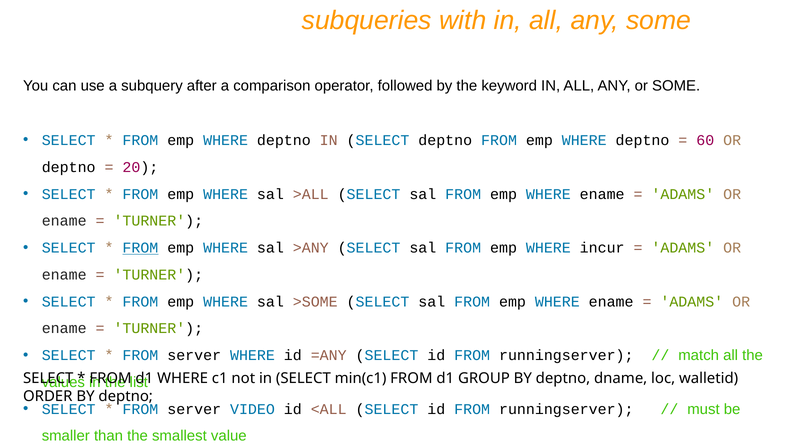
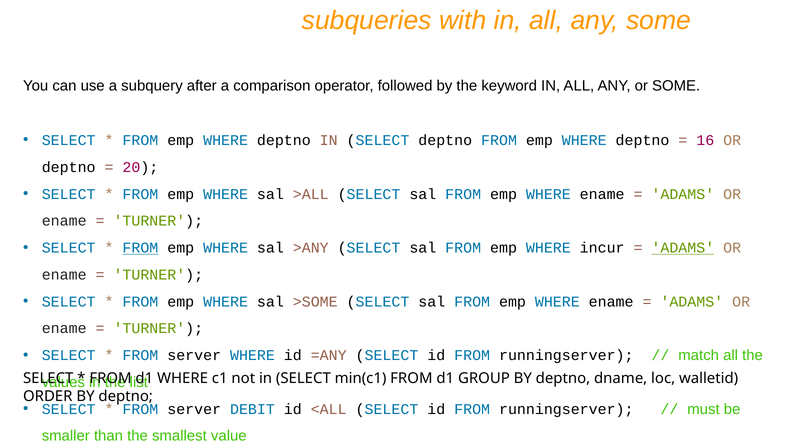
60: 60 -> 16 (705, 140)
ADAMS underline: none -> present (683, 248)
VIDEO: VIDEO -> DEBIT (252, 409)
